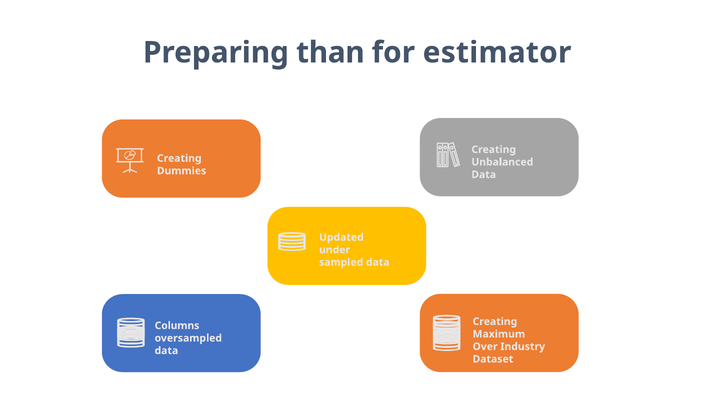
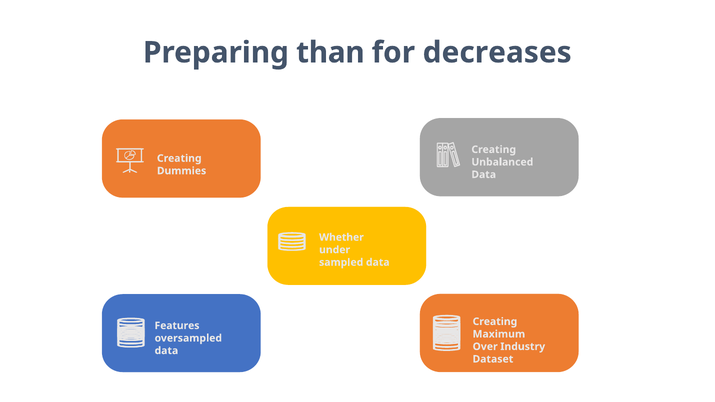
estimator: estimator -> decreases (497, 53)
Updated: Updated -> Whether (341, 237)
Columns: Columns -> Features (177, 326)
